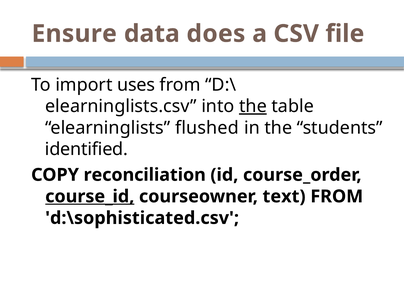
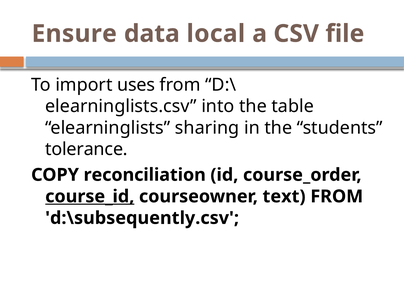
does: does -> local (216, 34)
the underline: present -> none (253, 106)
flushed: flushed -> sharing (207, 128)
identified: identified -> tolerance (86, 149)
d:\sophisticated.csv: d:\sophisticated.csv -> d:\subsequently.csv (142, 218)
